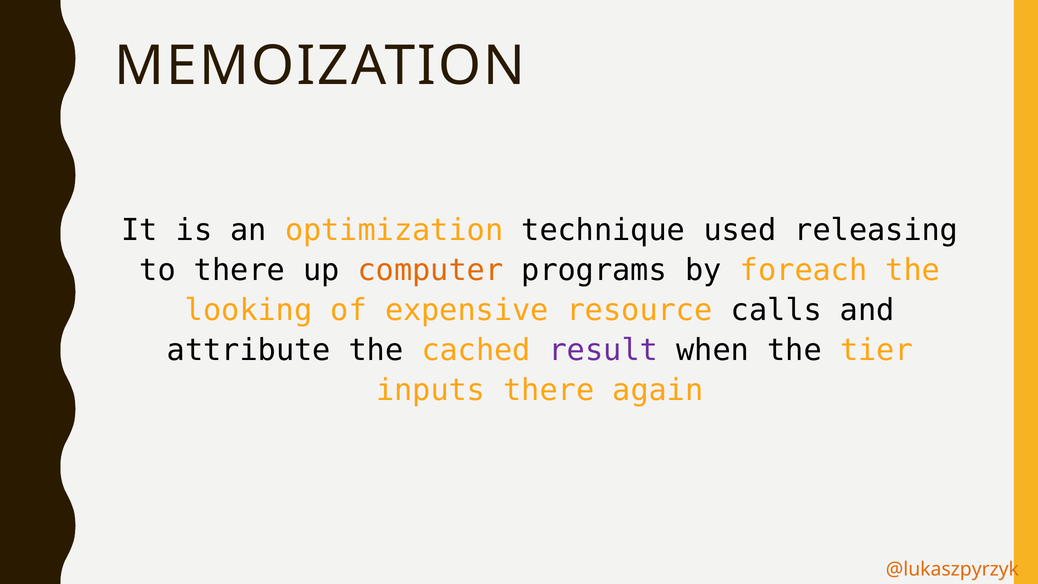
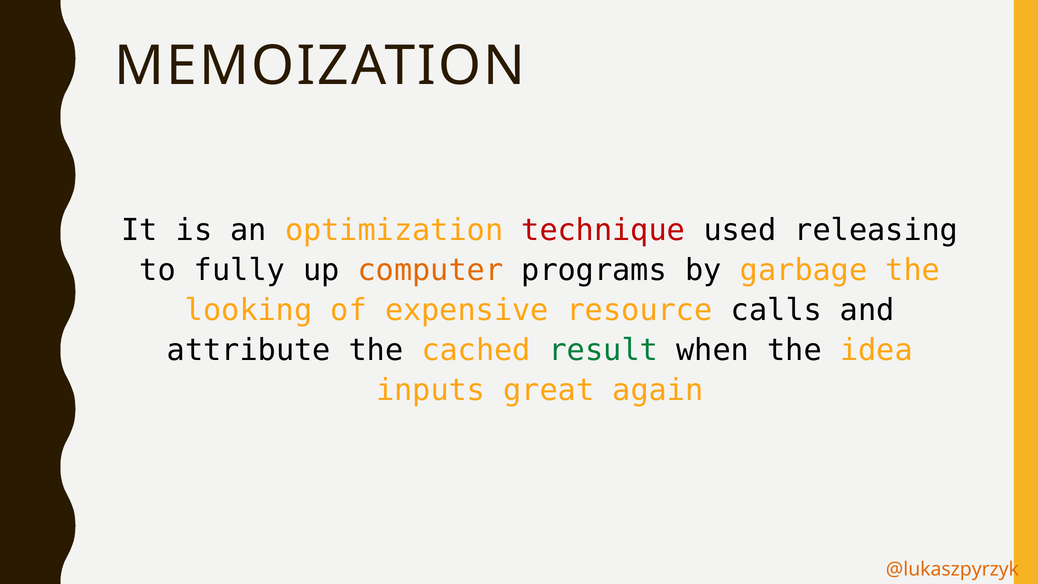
technique colour: black -> red (603, 230)
to there: there -> fully (239, 270)
foreach: foreach -> garbage (804, 270)
result colour: purple -> green (603, 350)
tier: tier -> idea (876, 350)
inputs there: there -> great (549, 390)
